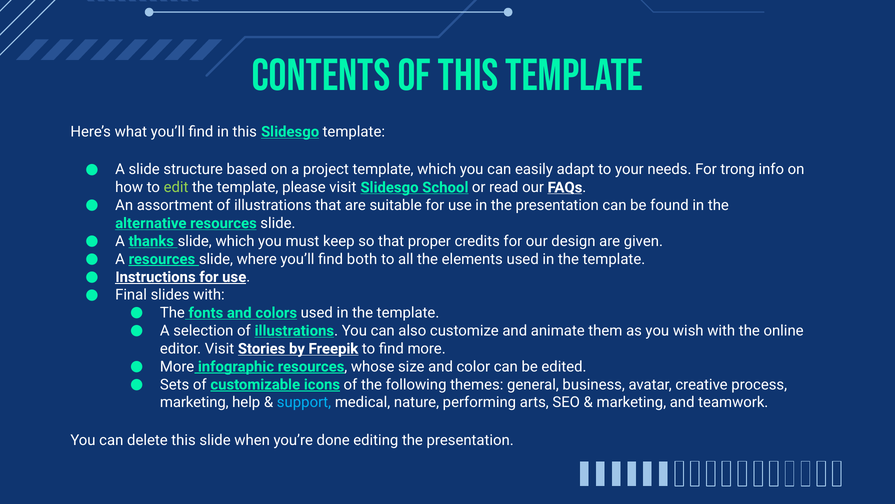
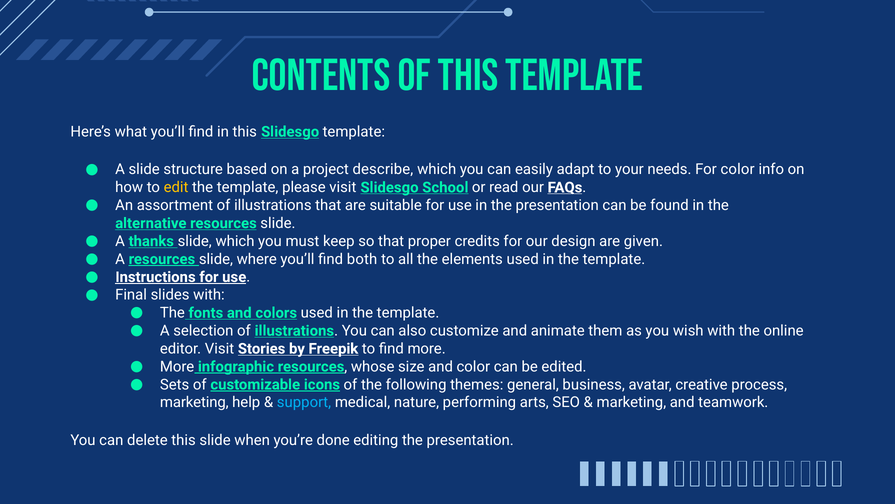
project template: template -> describe (383, 169)
For trong: trong -> color (738, 169)
edit colour: light green -> yellow (176, 187)
